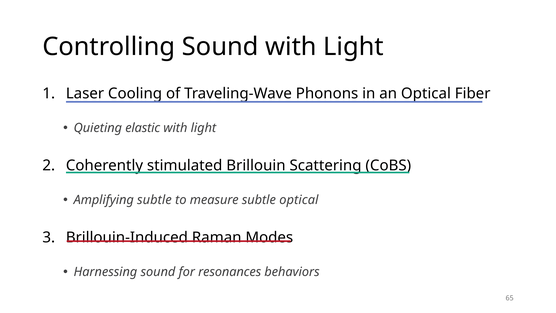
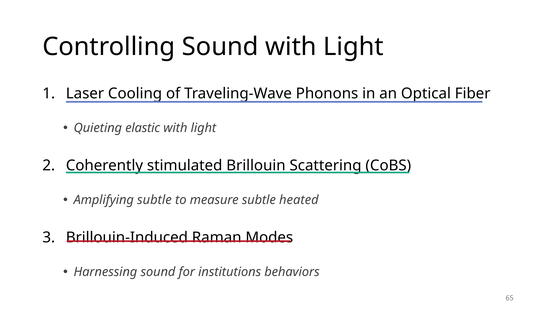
subtle optical: optical -> heated (299, 200)
resonances: resonances -> institutions (230, 272)
